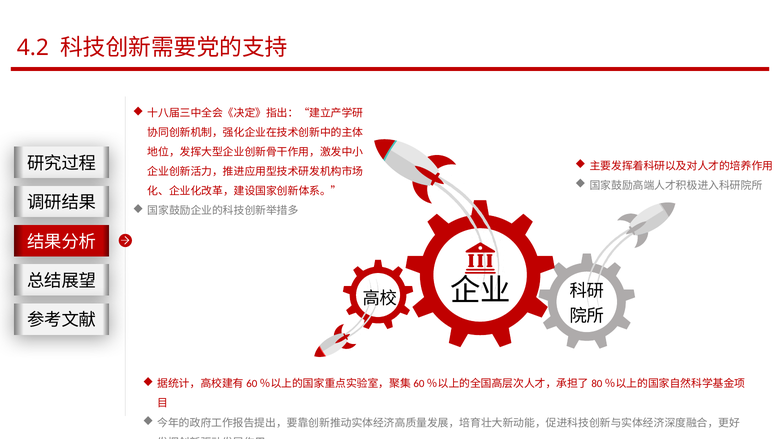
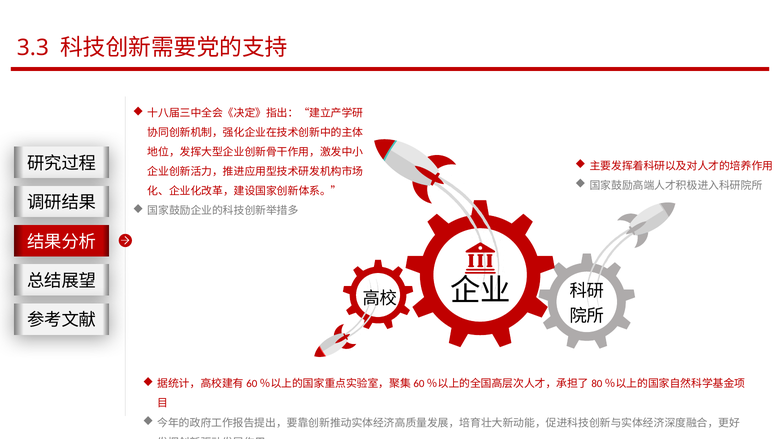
4.2: 4.2 -> 3.3 (33, 48)
